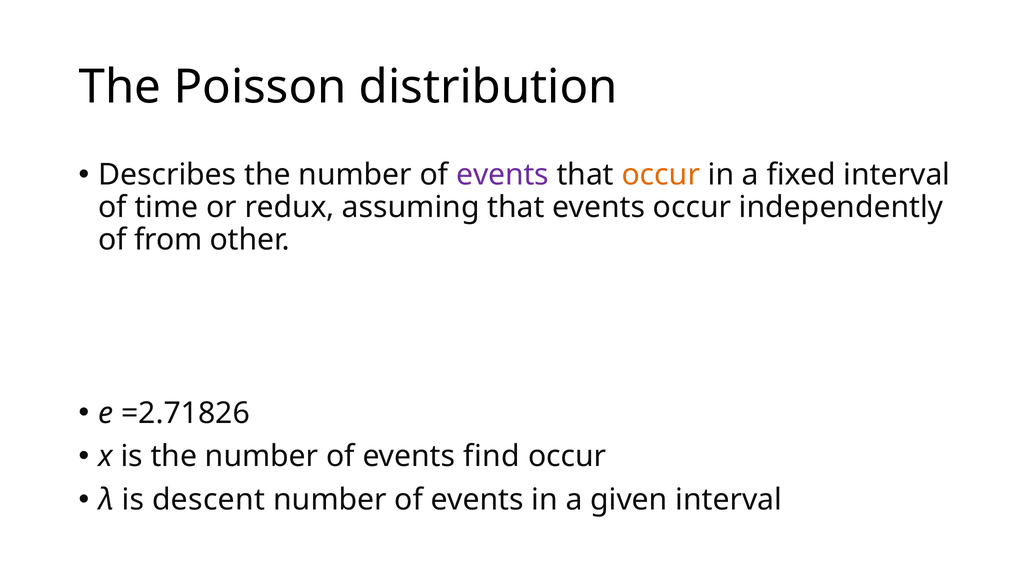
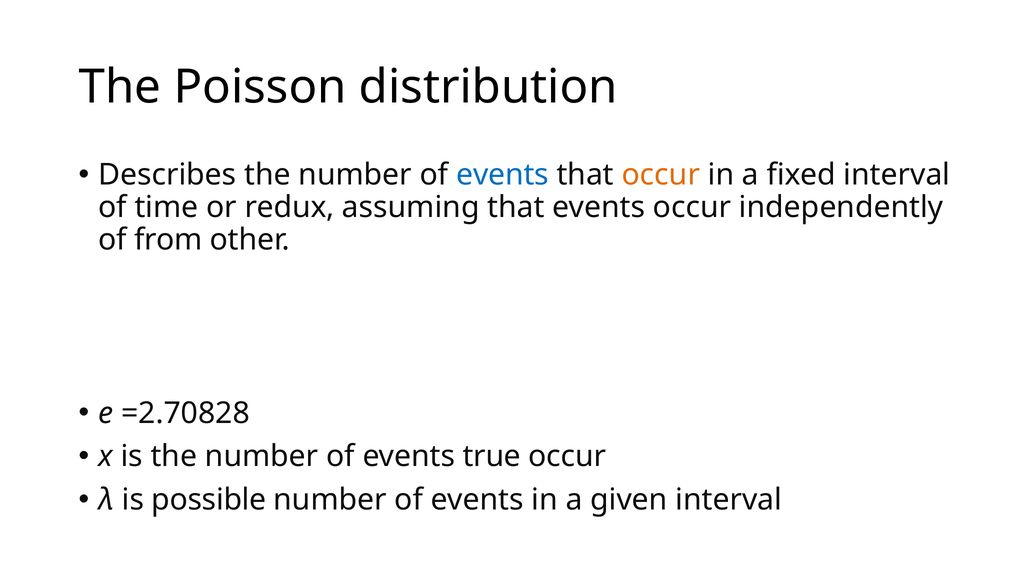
events colour: purple -> blue (503, 175)
=2.71826: =2.71826 -> =2.70828 (185, 413)
find: find -> true (492, 457)
descent: descent -> possible (209, 500)
